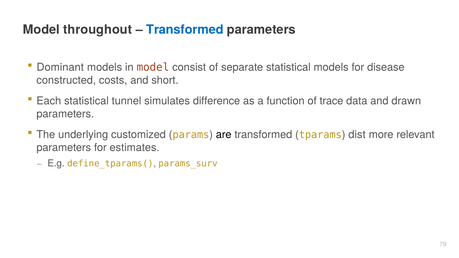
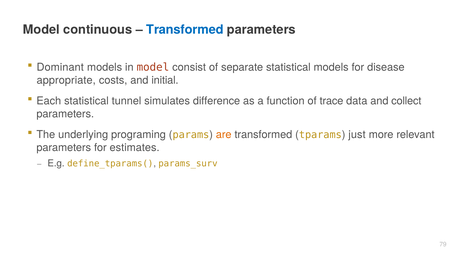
throughout: throughout -> continuous (98, 30)
constructed: constructed -> appropriate (66, 80)
short: short -> initial (165, 80)
drawn: drawn -> collect (406, 101)
customized: customized -> programing (138, 135)
are colour: black -> orange (224, 135)
dist: dist -> just (357, 135)
